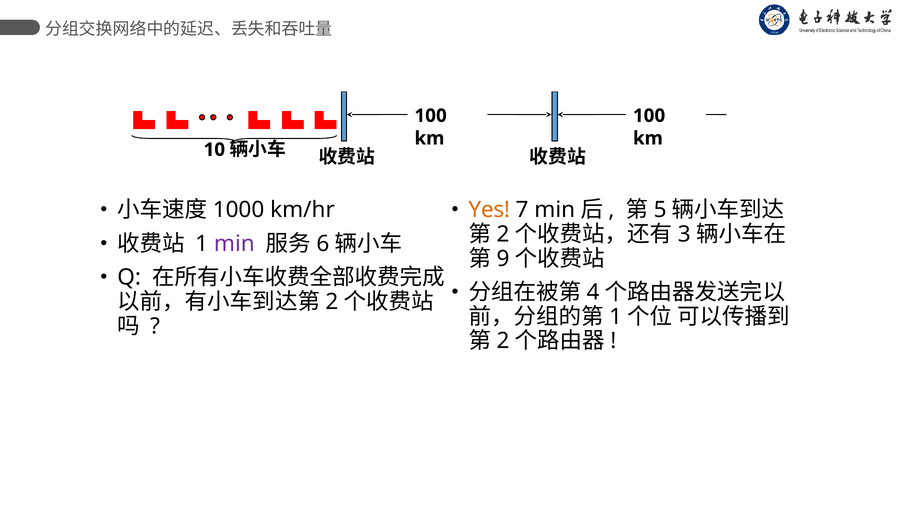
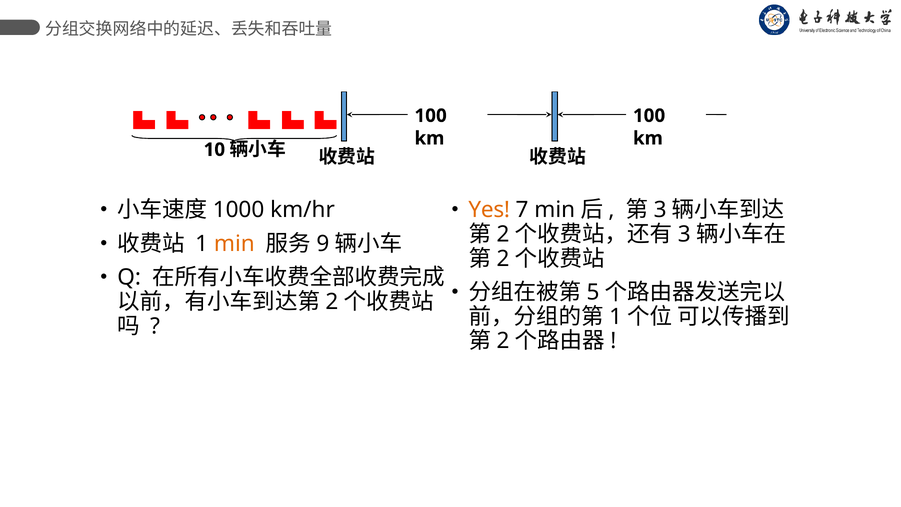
5: 5 -> 3 (660, 210)
min colour: purple -> orange (234, 244)
6: 6 -> 9 (323, 244)
9: 9 -> 2 (503, 259)
4: 4 -> 5 (593, 292)
